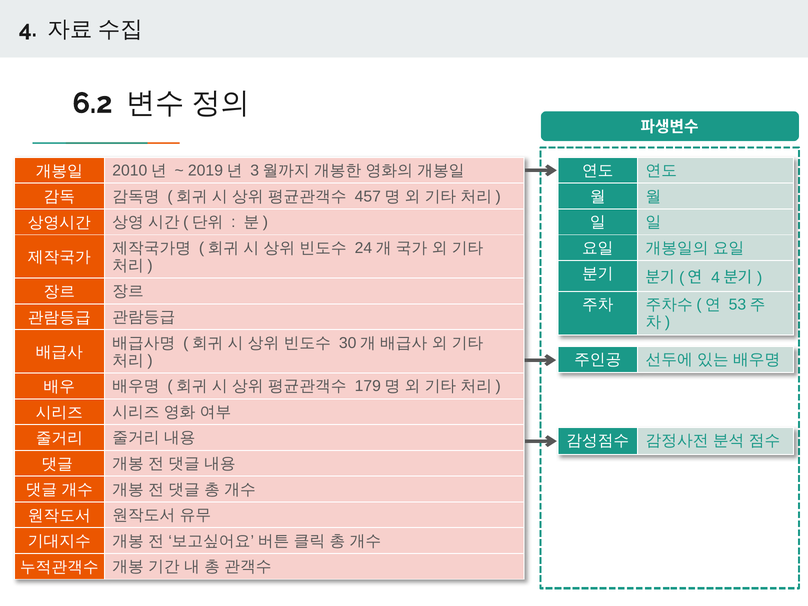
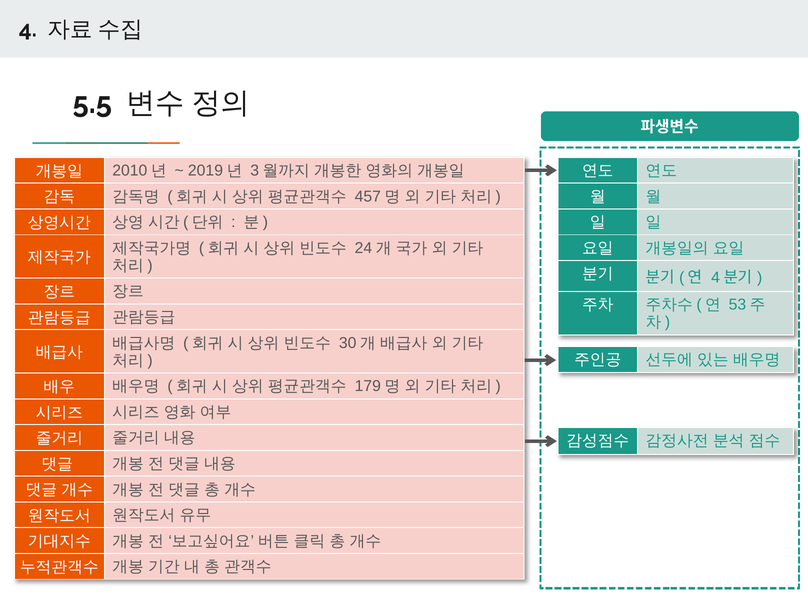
6.2: 6.2 -> 5.5 (92, 103)
